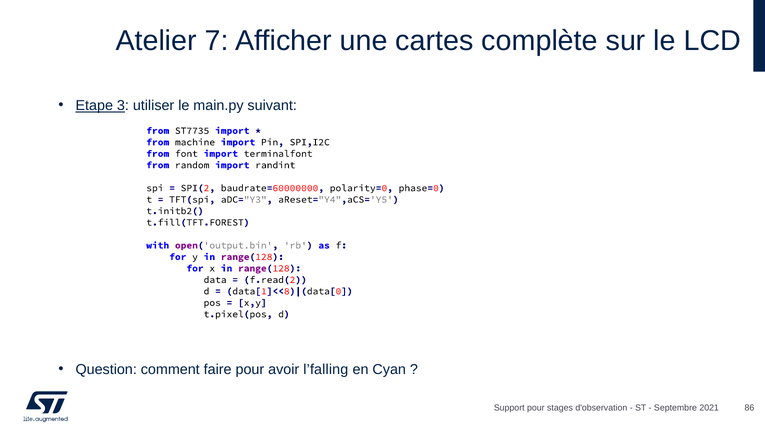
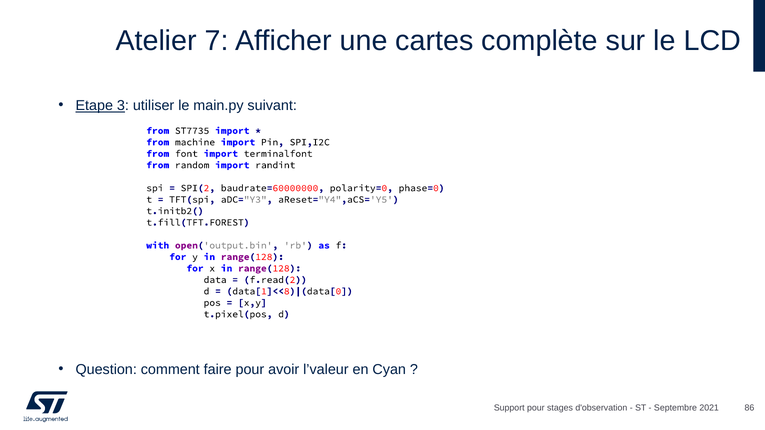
l’falling: l’falling -> l’valeur (326, 370)
